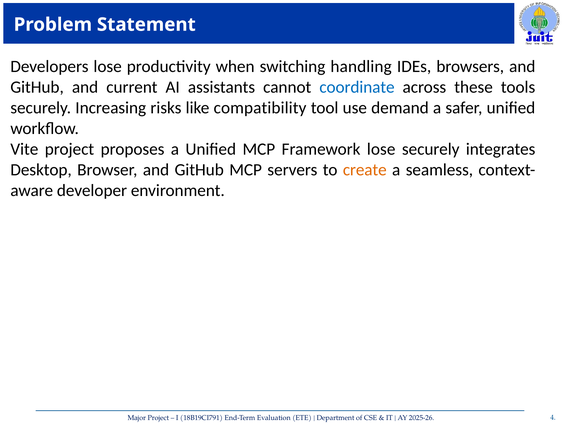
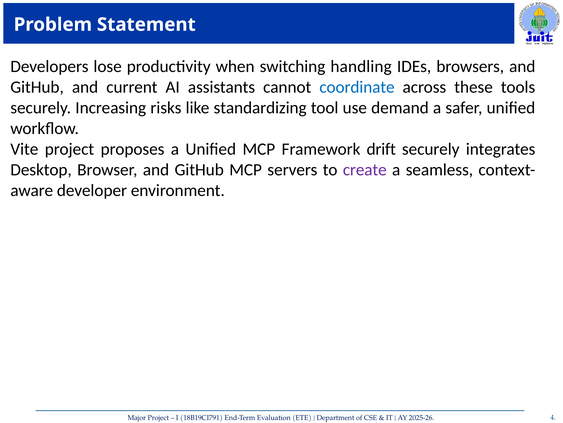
compatibility: compatibility -> standardizing (260, 108)
Framework lose: lose -> drift (381, 149)
create colour: orange -> purple (365, 170)
